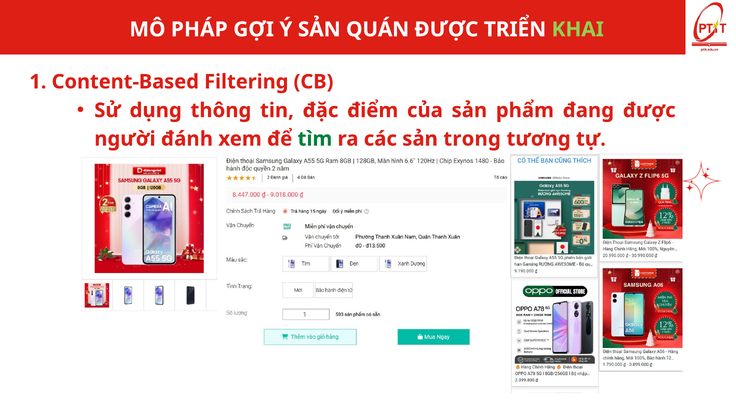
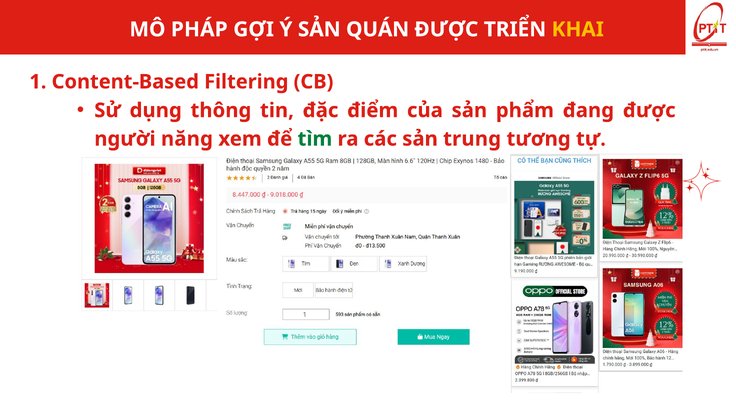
KHAI colour: light green -> yellow (578, 29)
đánh: đánh -> năng (187, 139)
trong: trong -> trung (472, 139)
